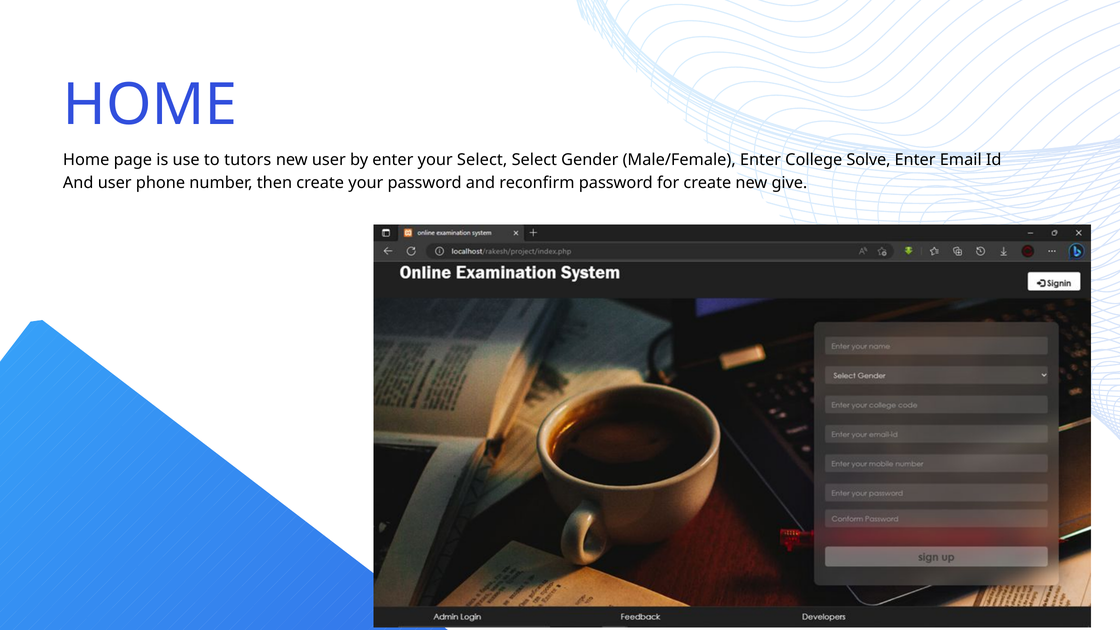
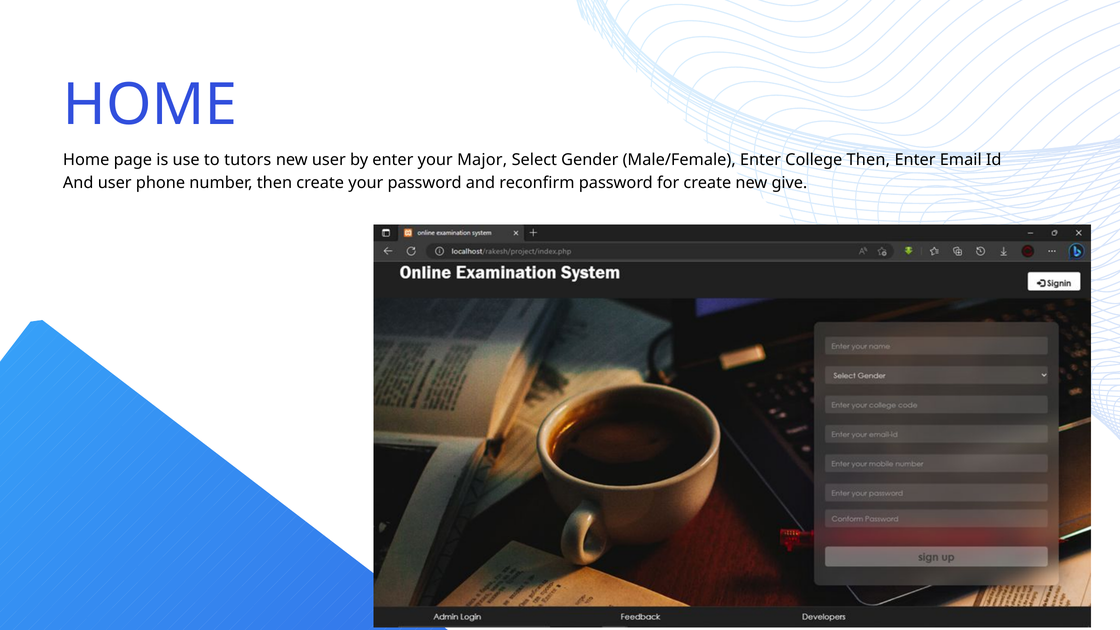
your Select: Select -> Major (482, 160)
College Solve: Solve -> Then (868, 160)
